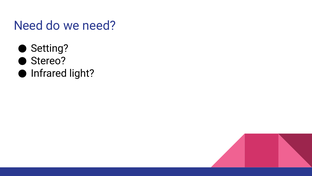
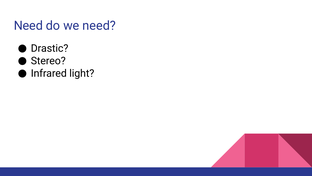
Setting: Setting -> Drastic (50, 48)
